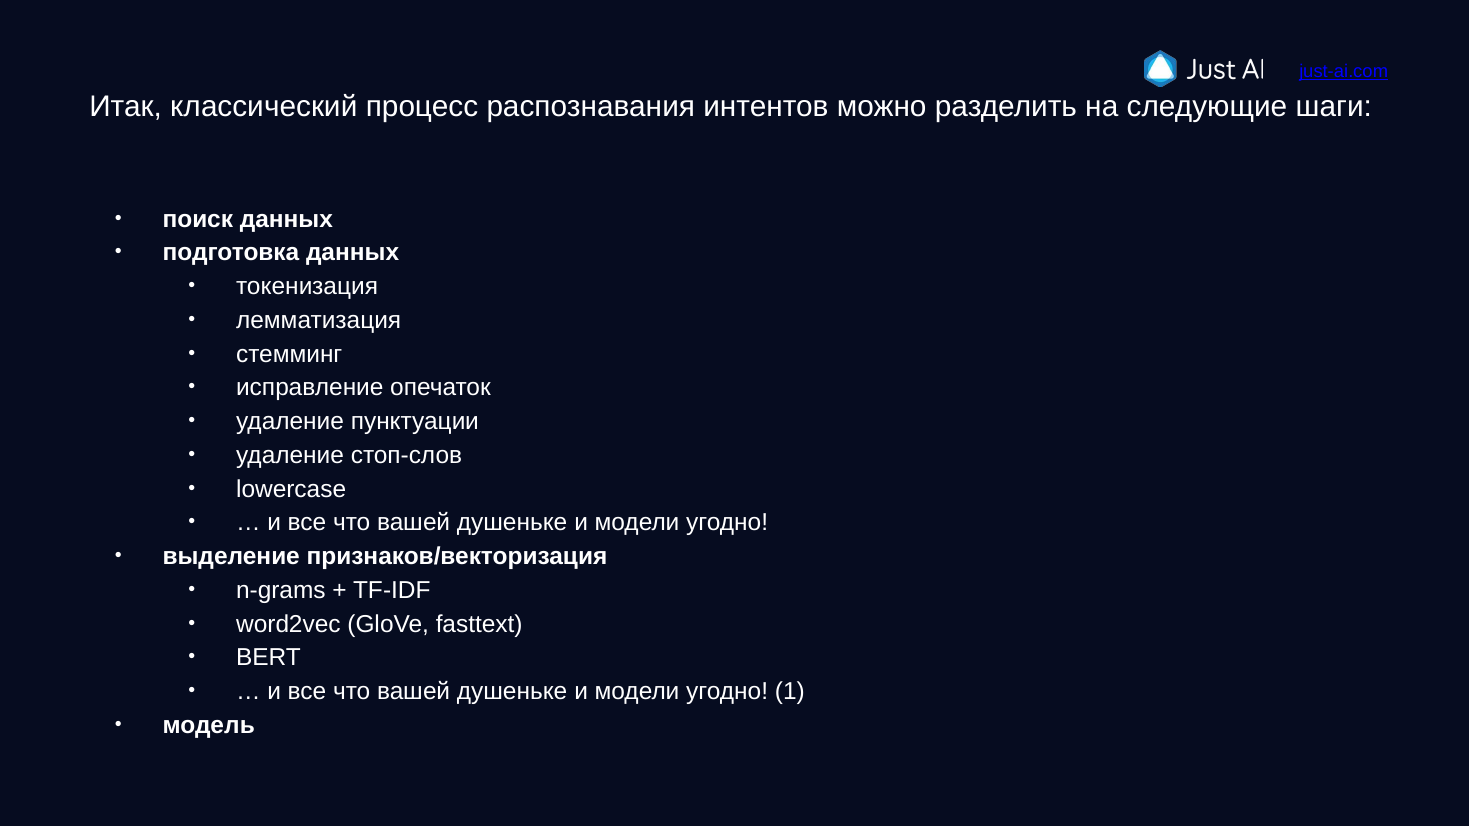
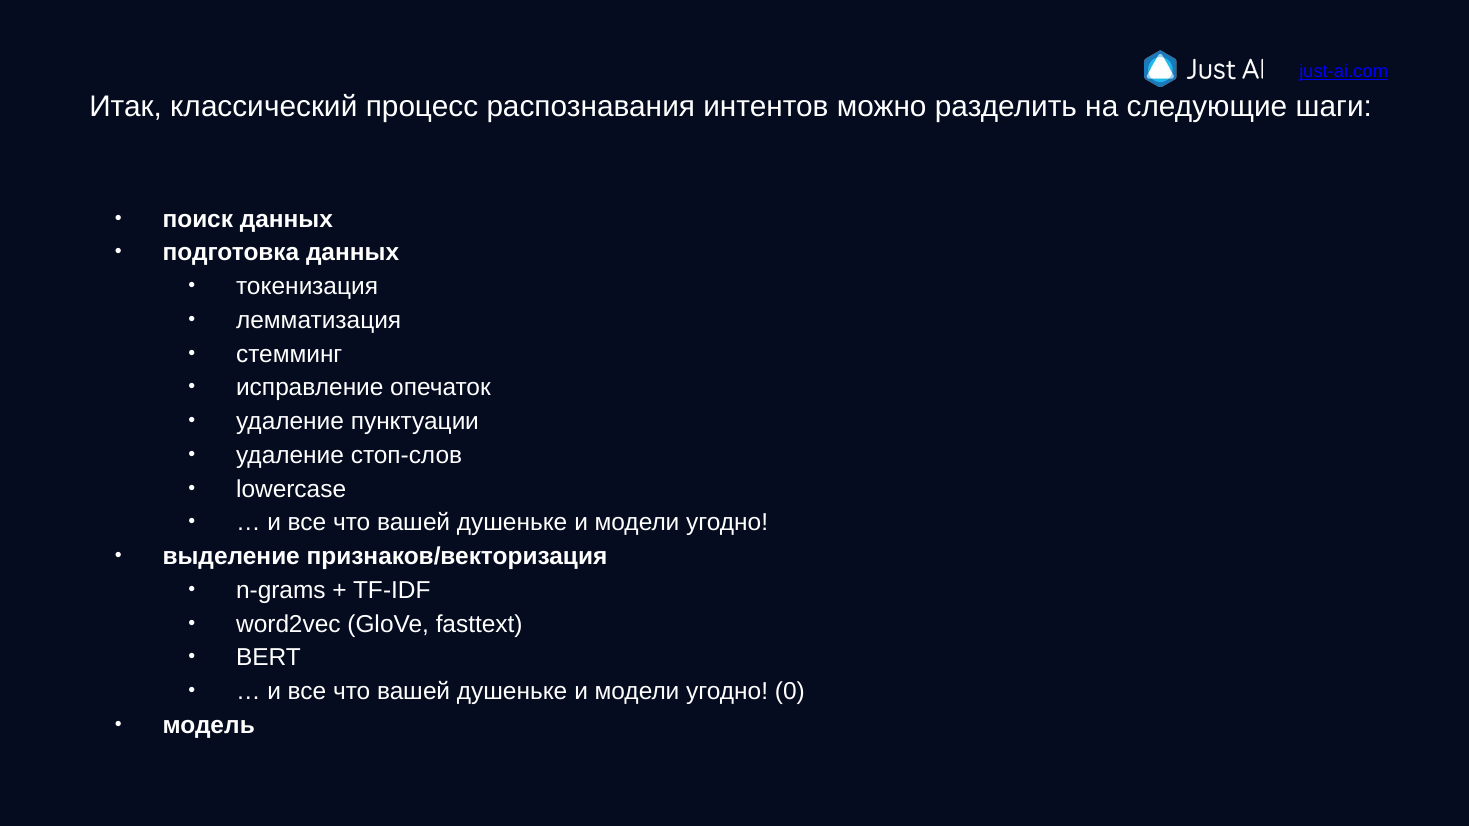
1: 1 -> 0 (790, 692)
